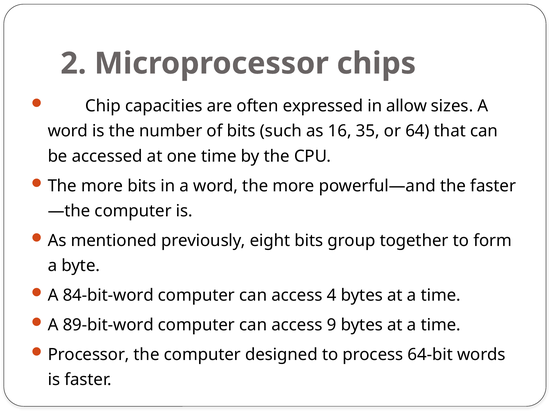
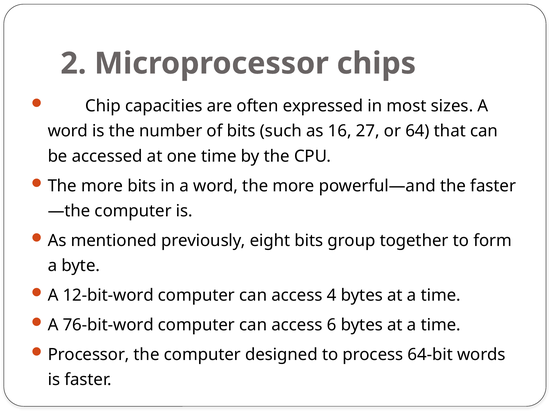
allow: allow -> most (406, 106)
35: 35 -> 27 (368, 131)
84-bit-word: 84-bit-word -> 12-bit-word (108, 296)
89-bit-word: 89-bit-word -> 76-bit-word (108, 325)
9: 9 -> 6 (332, 325)
